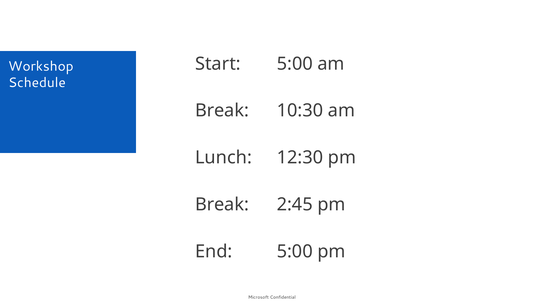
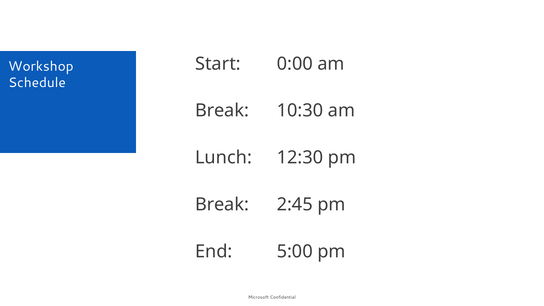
Start 5:00: 5:00 -> 0:00 (295, 64)
